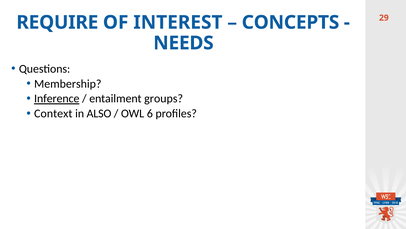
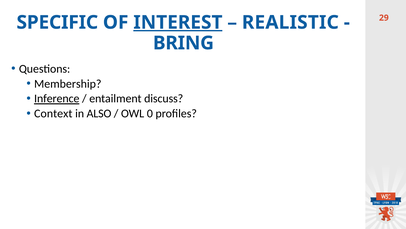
REQUIRE: REQUIRE -> SPECIFIC (57, 22)
INTEREST underline: none -> present (178, 22)
CONCEPTS: CONCEPTS -> REALISTIC (290, 22)
NEEDS: NEEDS -> BRING (183, 43)
groups: groups -> discuss (164, 98)
6: 6 -> 0 (150, 113)
